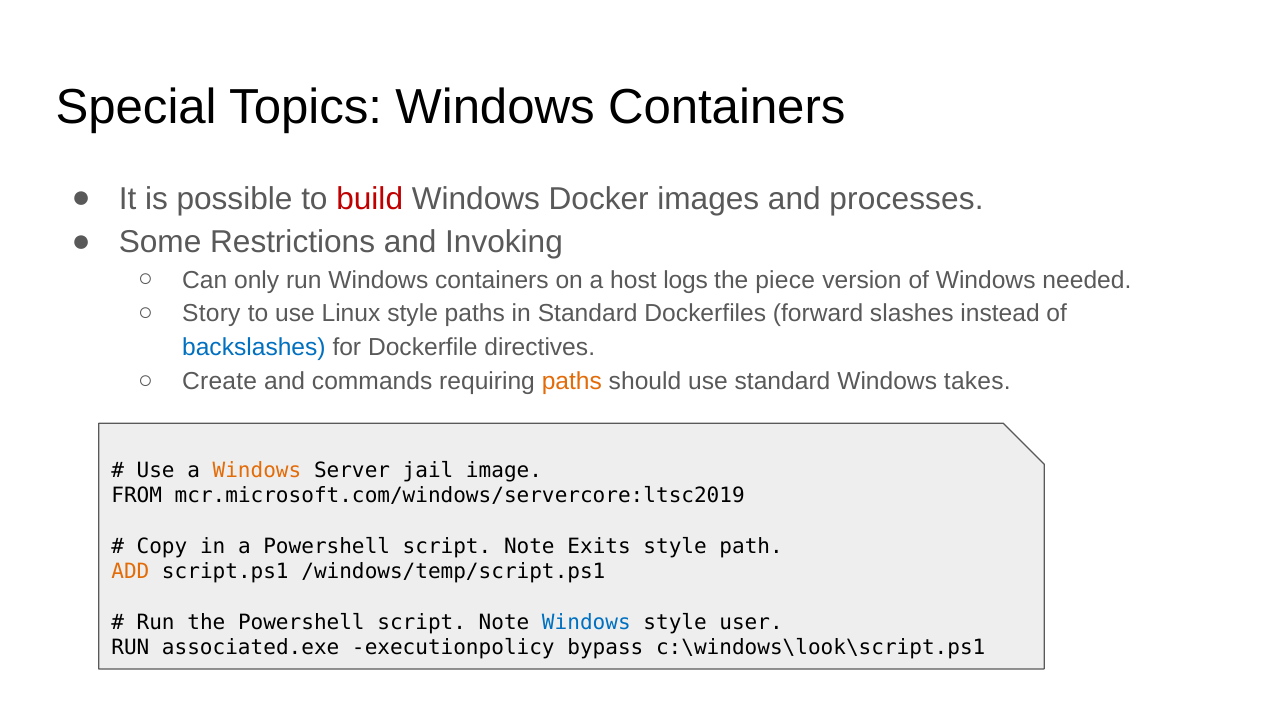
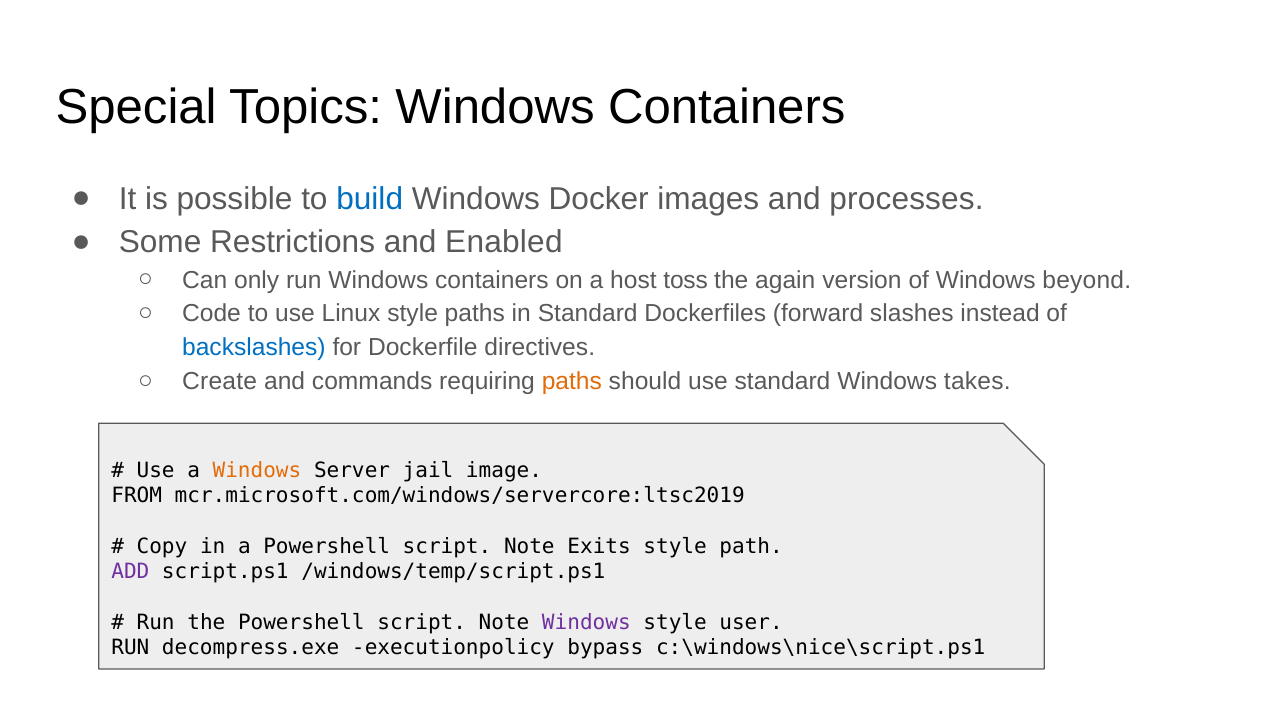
build colour: red -> blue (370, 199)
Invoking: Invoking -> Enabled (504, 242)
logs: logs -> toss (686, 280)
piece: piece -> again (785, 280)
needed: needed -> beyond (1087, 280)
Story: Story -> Code (212, 314)
ADD colour: orange -> purple (130, 572)
Windows colour: blue -> purple (586, 622)
associated.exe: associated.exe -> decompress.exe (251, 647)
c:\windows\look\script.ps1: c:\windows\look\script.ps1 -> c:\windows\nice\script.ps1 (821, 647)
